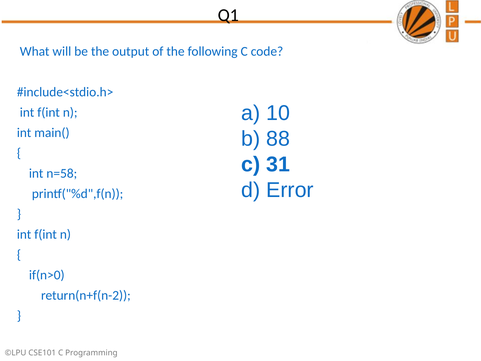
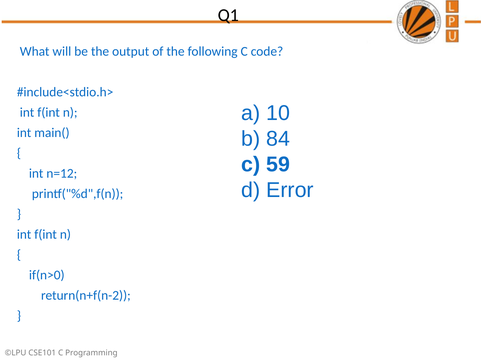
88: 88 -> 84 (278, 139)
31: 31 -> 59 (278, 164)
n=58: n=58 -> n=12 (62, 173)
